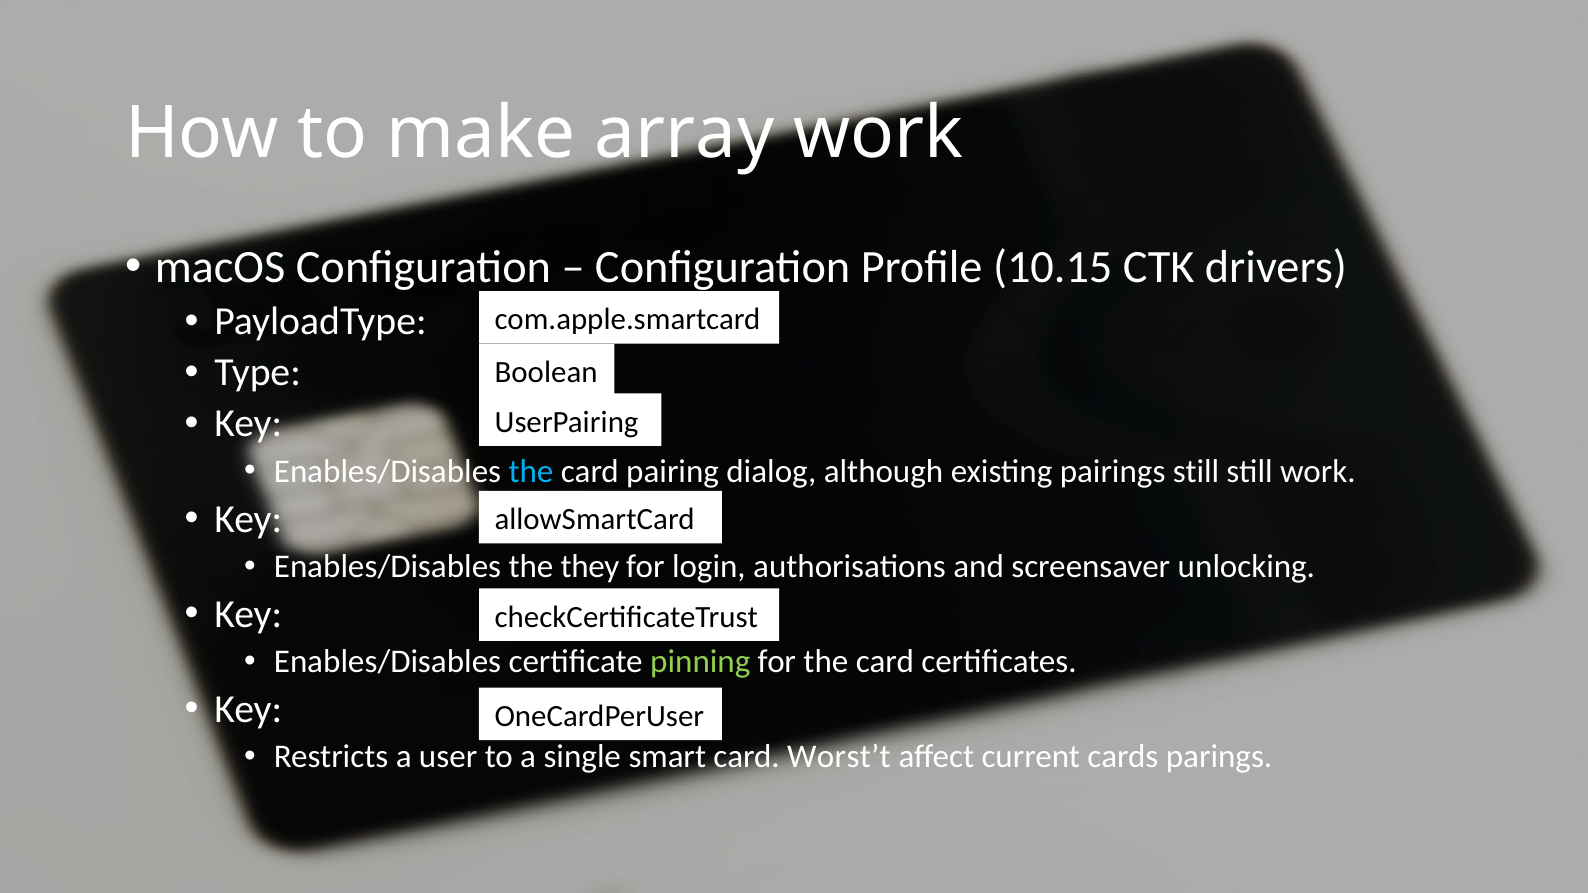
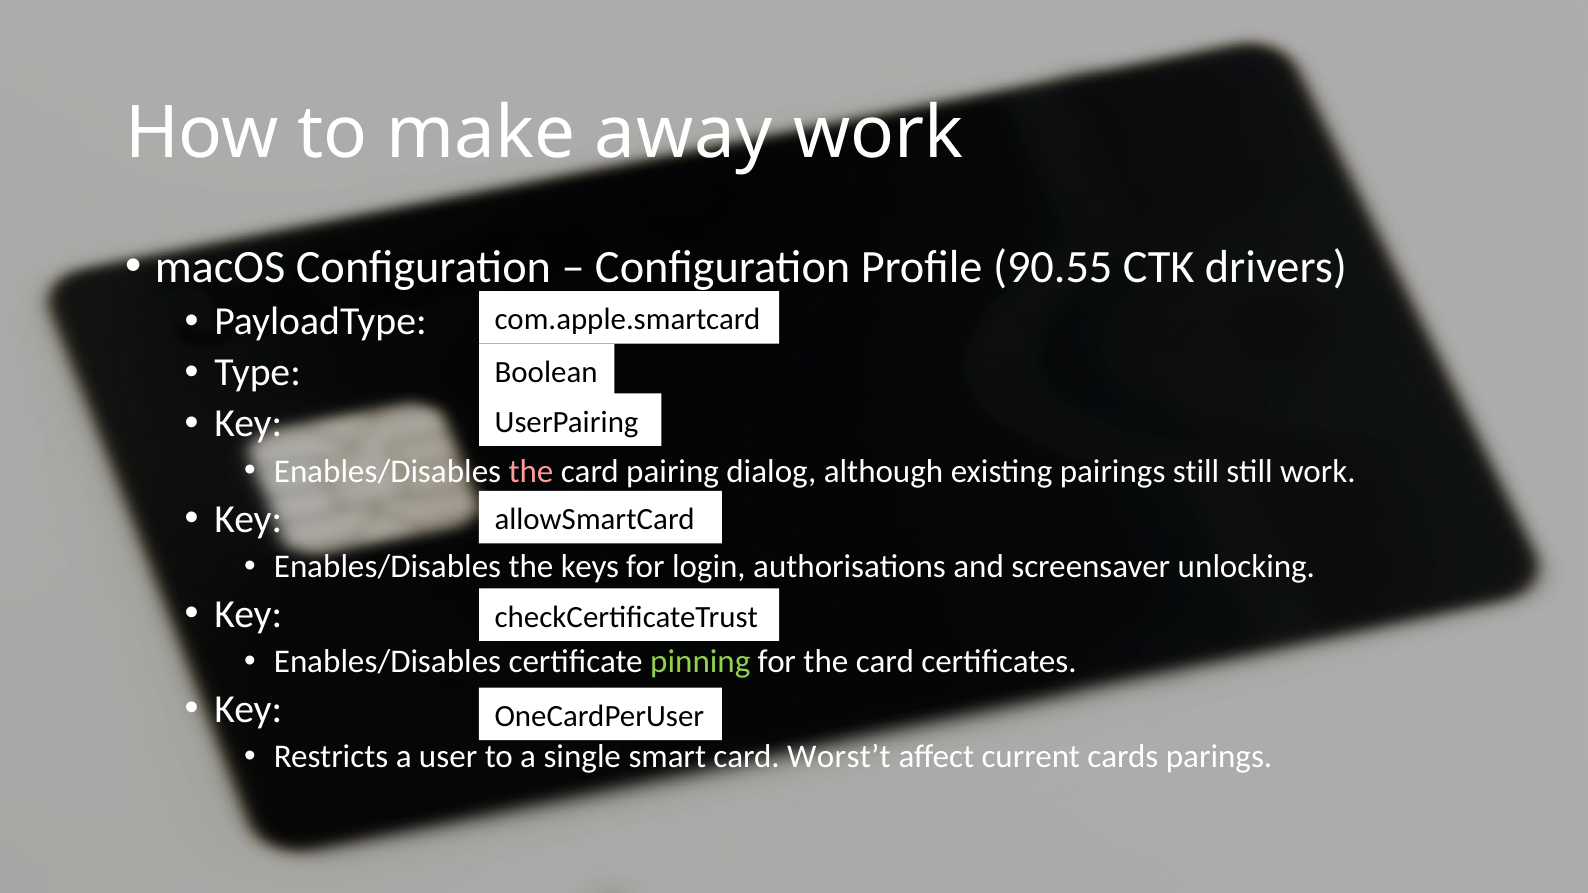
array: array -> away (684, 133)
10.15: 10.15 -> 90.55 (1053, 267)
the colour: light blue -> pink (531, 472)
they: they -> keys (590, 567)
